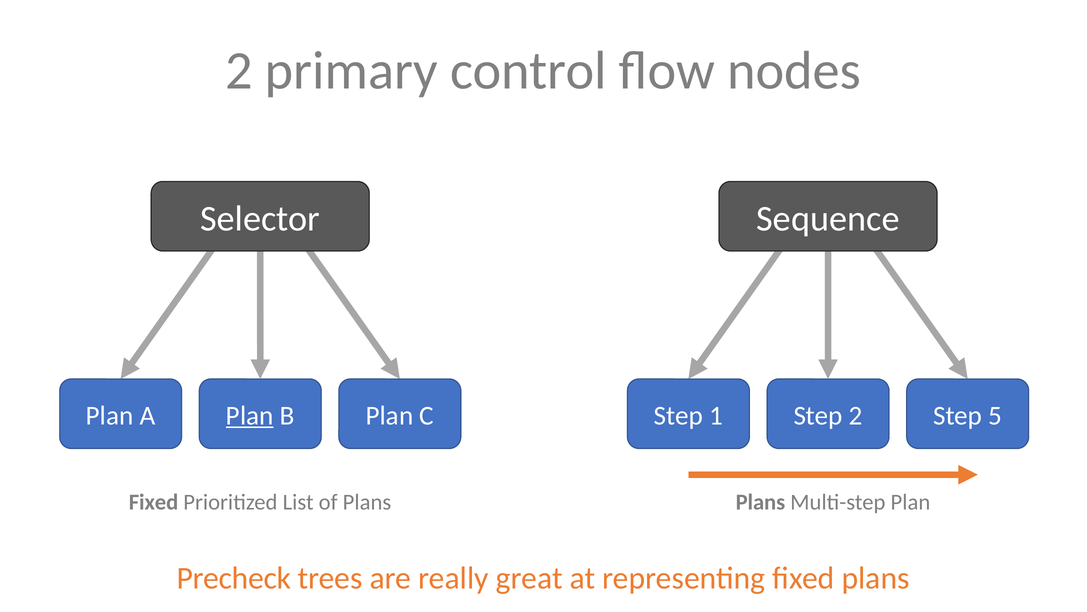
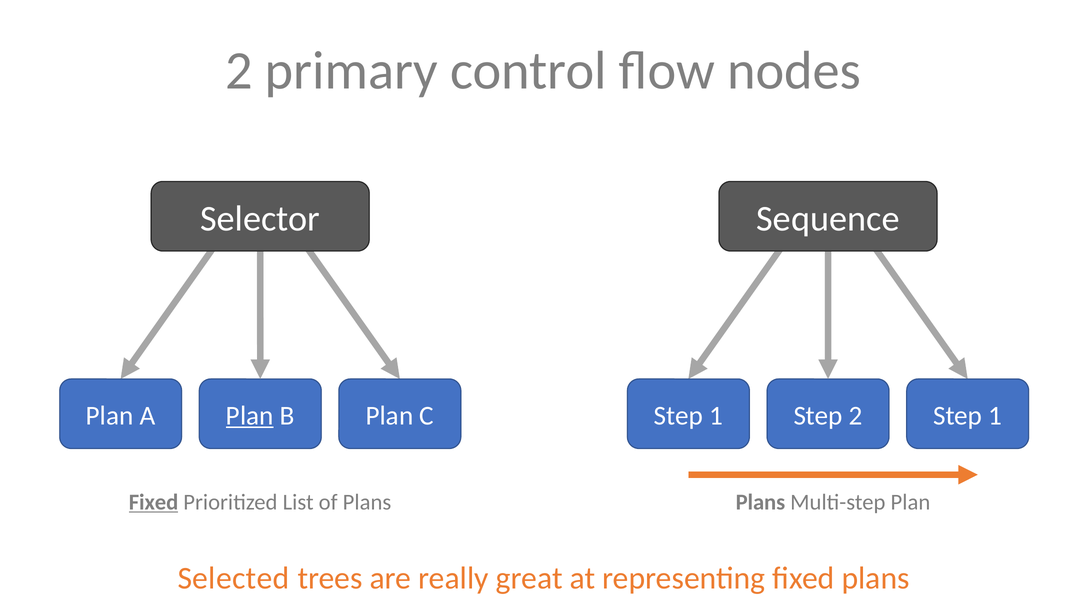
2 Step 5: 5 -> 1 (995, 415)
Fixed underline: none -> present (154, 502)
Precheck: Precheck -> Selected (233, 578)
